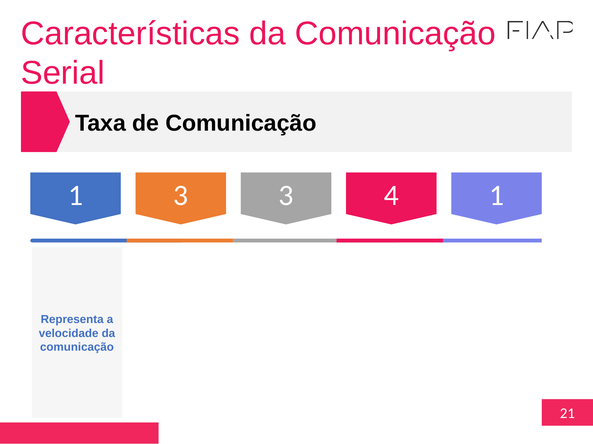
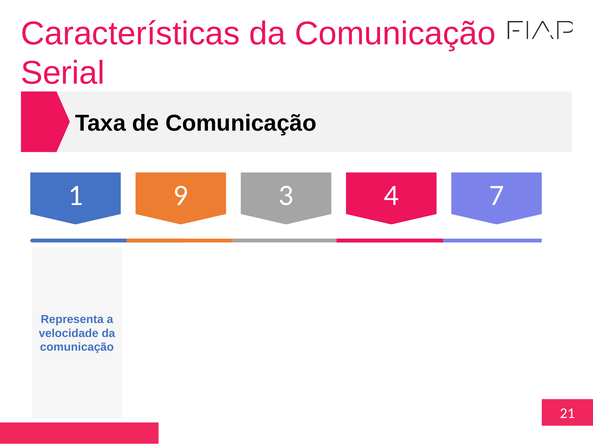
1 3: 3 -> 9 (181, 196)
4 1: 1 -> 7 (497, 196)
